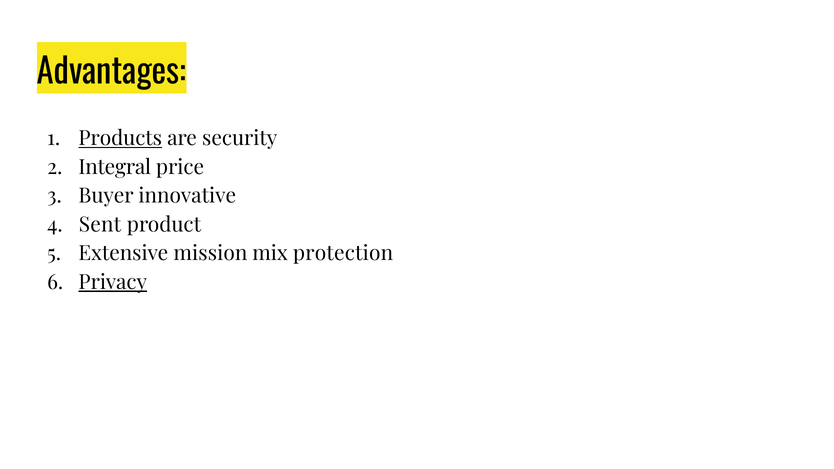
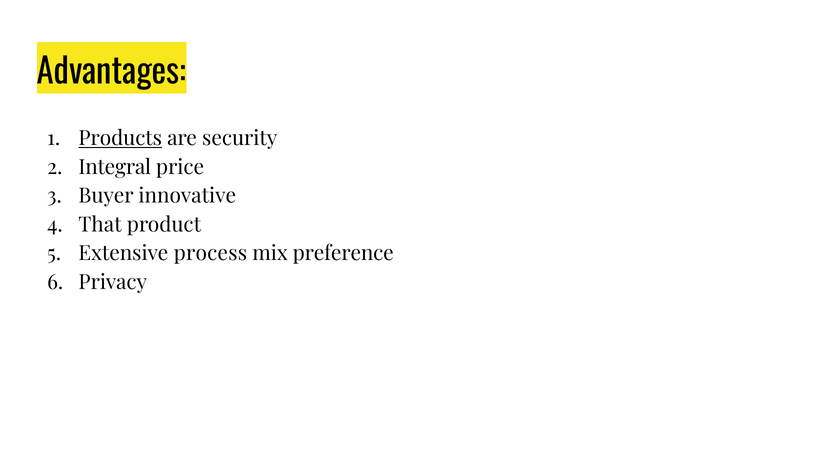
Sent: Sent -> That (100, 225)
mission: mission -> process (210, 254)
protection: protection -> preference (343, 254)
Privacy underline: present -> none (113, 282)
